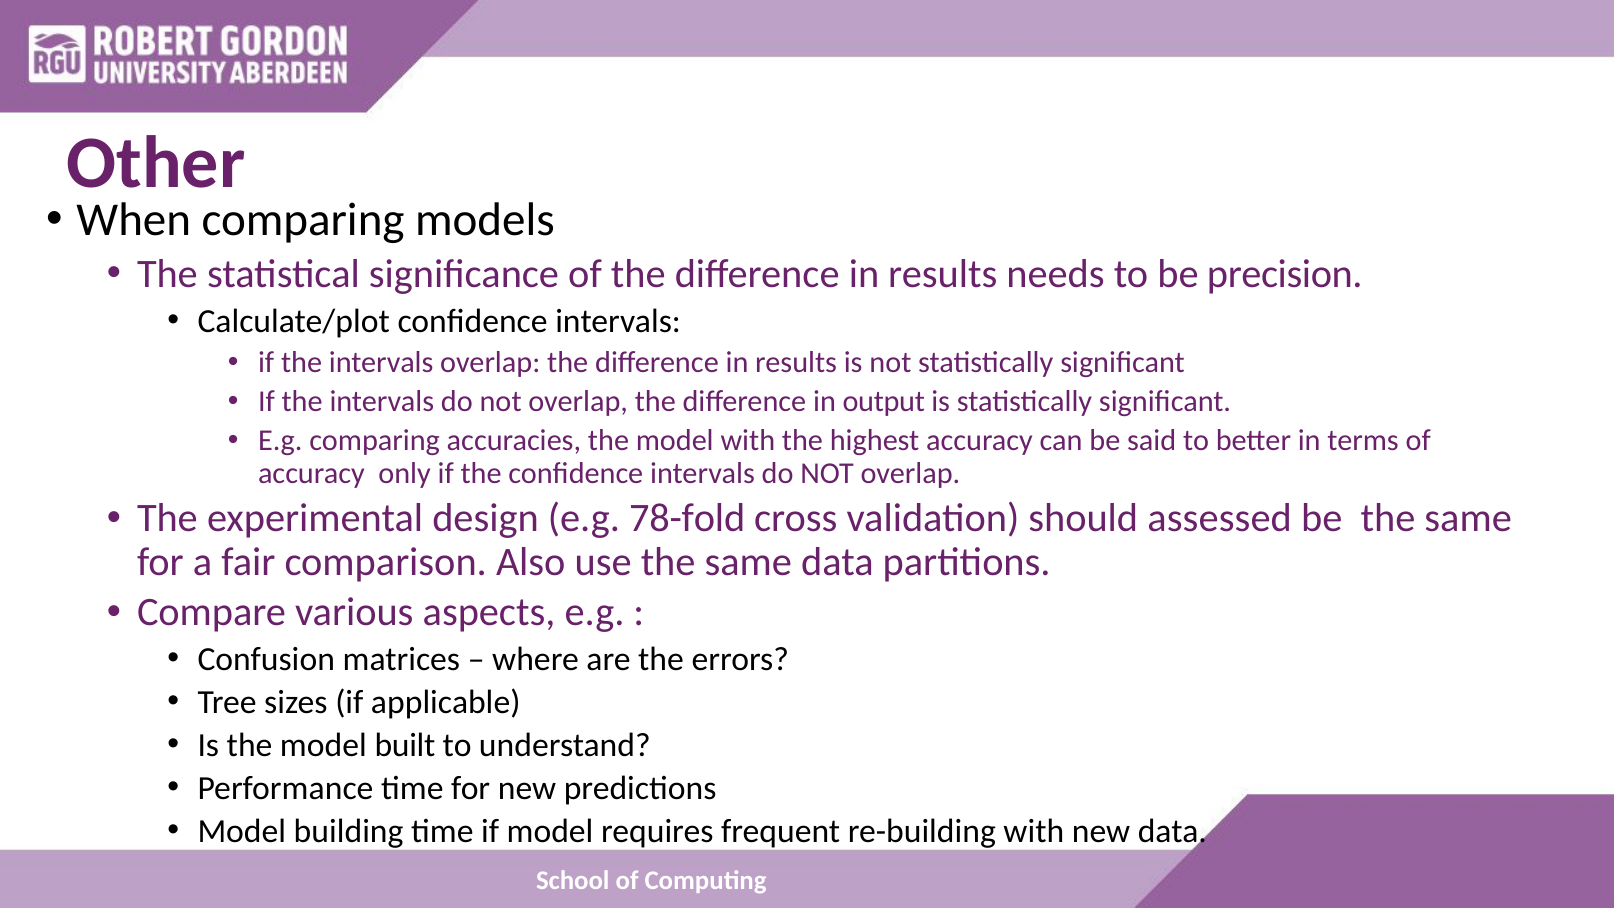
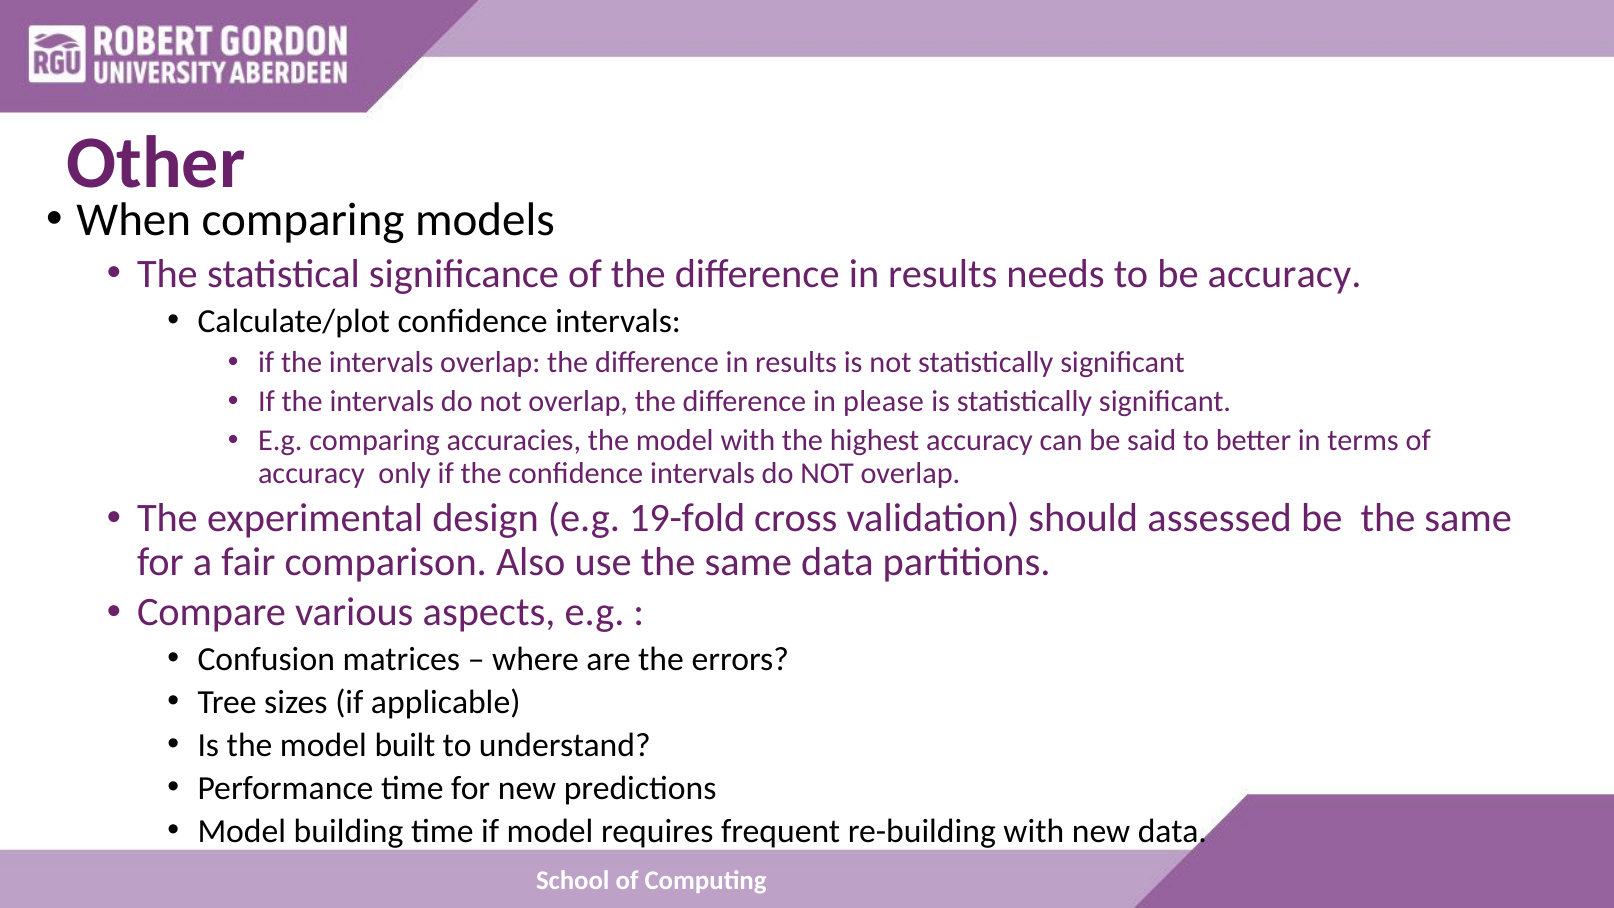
be precision: precision -> accuracy (1285, 274)
output: output -> please (883, 402)
78-fold: 78-fold -> 19-fold (687, 518)
